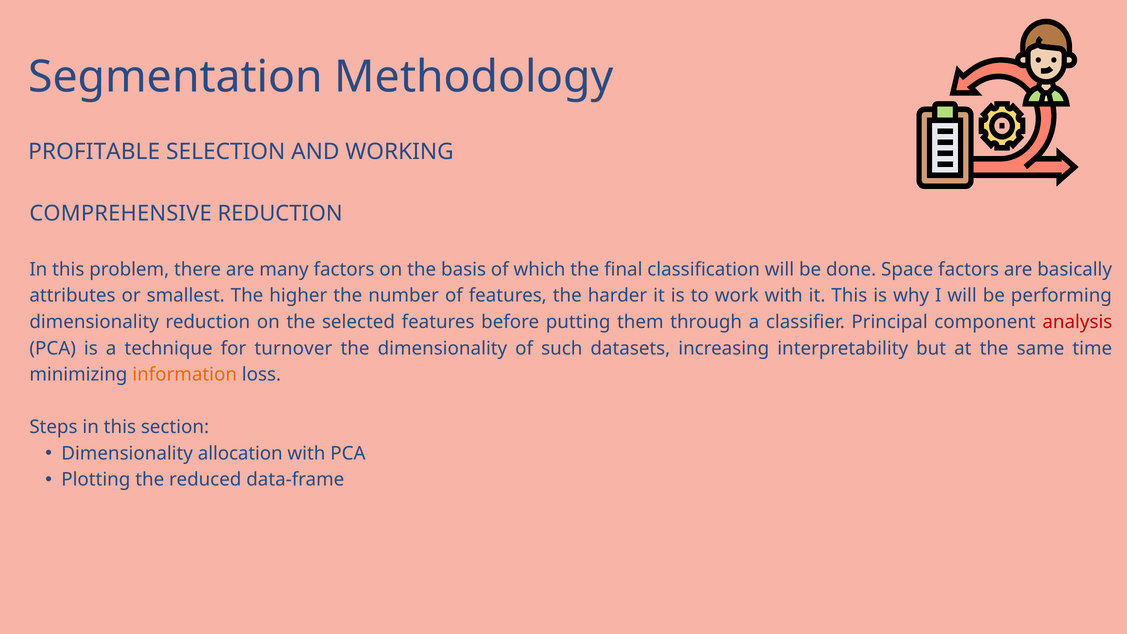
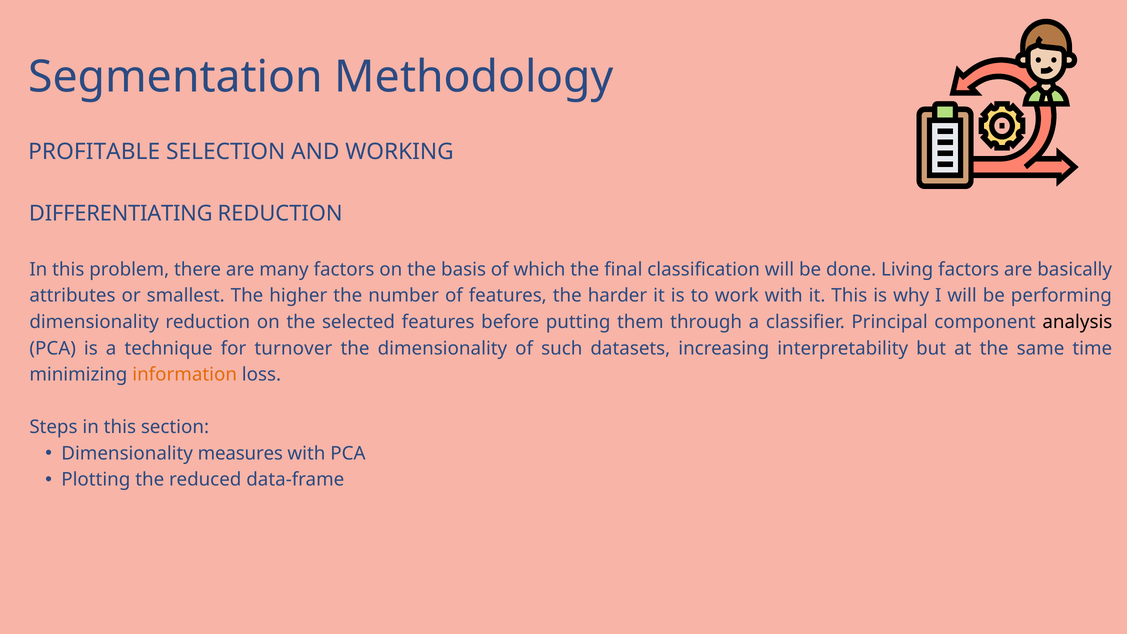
COMPREHENSIVE: COMPREHENSIVE -> DIFFERENTIATING (121, 214)
Space: Space -> Living (907, 269)
analysis colour: red -> black (1077, 322)
allocation: allocation -> measures (240, 453)
